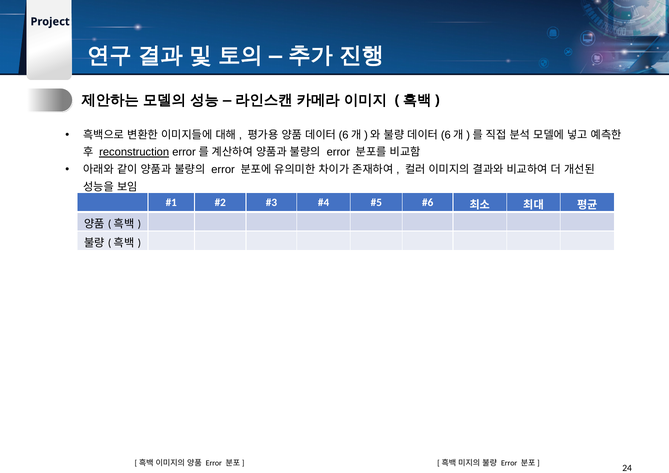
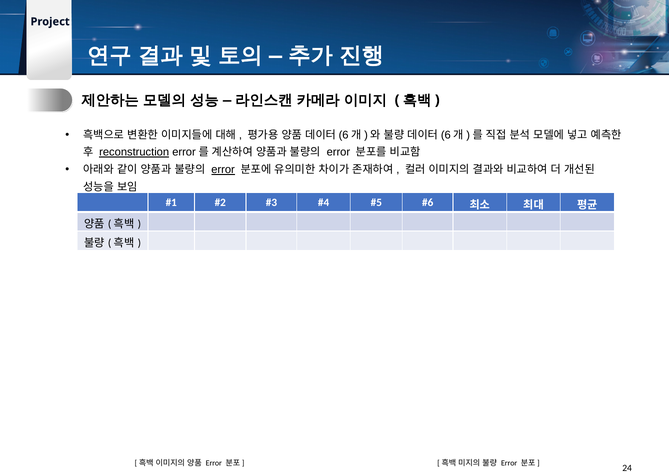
error underline: none -> present (223, 170)
